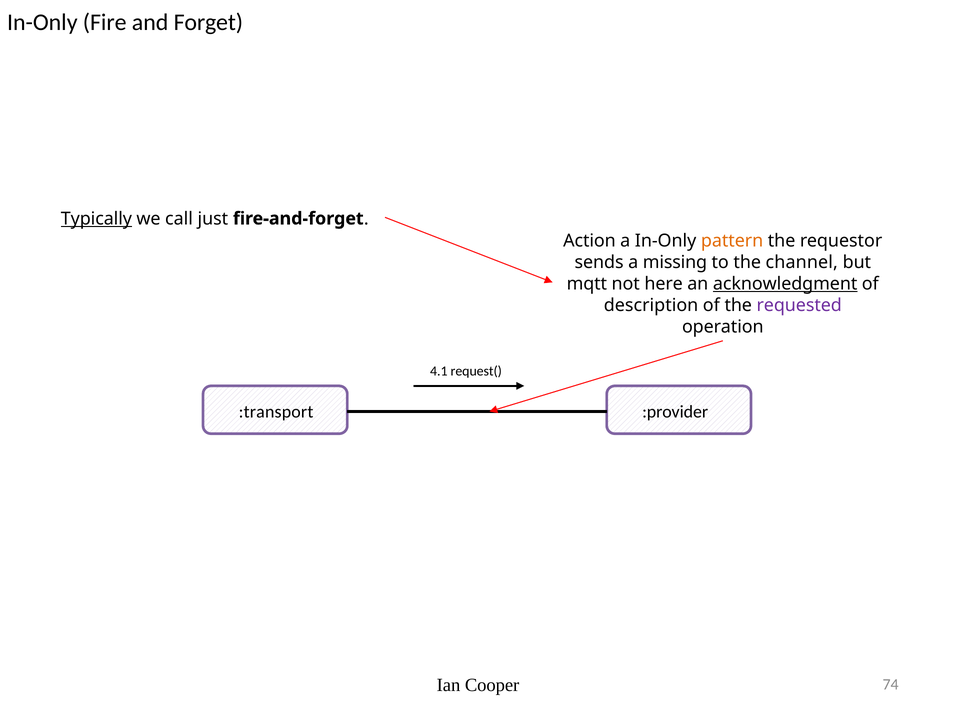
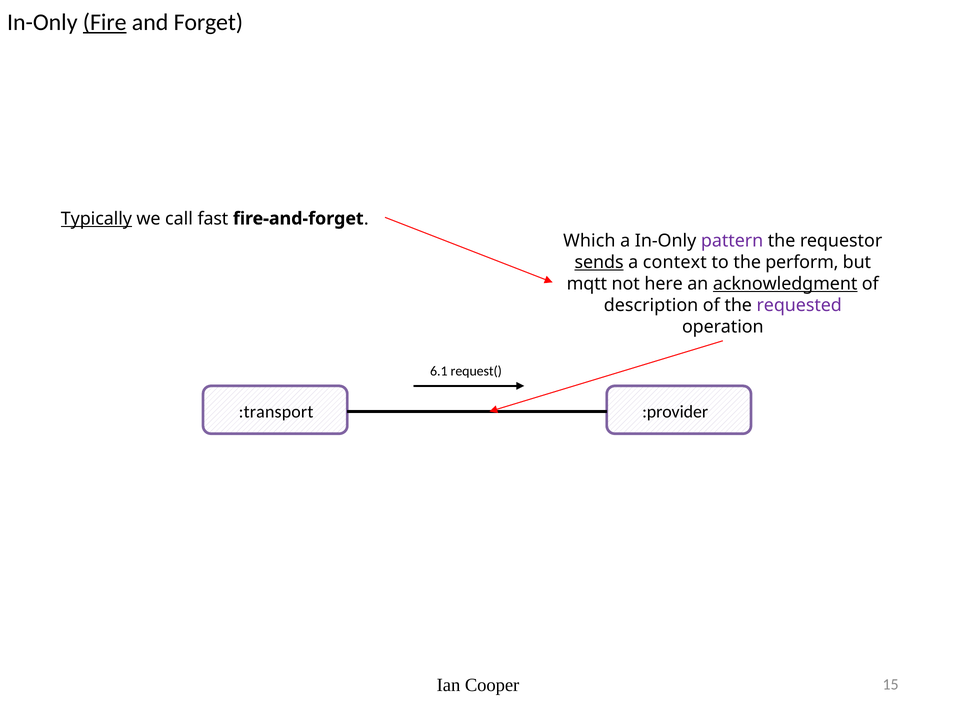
Fire underline: none -> present (105, 22)
just: just -> fast (213, 219)
Action: Action -> Which (589, 241)
pattern colour: orange -> purple (732, 241)
sends underline: none -> present (599, 262)
missing: missing -> context (675, 262)
channel: channel -> perform (802, 262)
4.1: 4.1 -> 6.1 (439, 371)
74: 74 -> 15 (891, 685)
